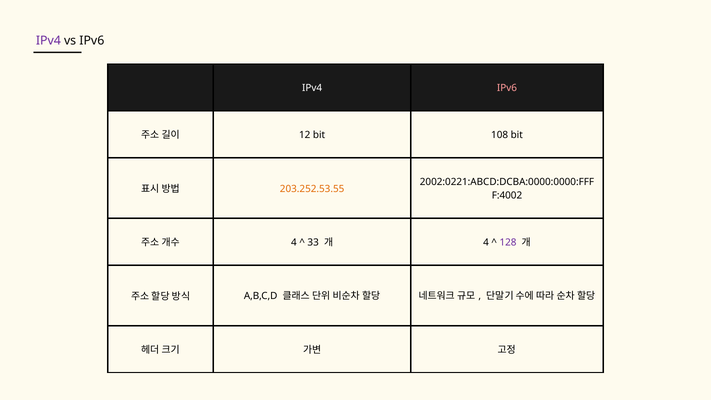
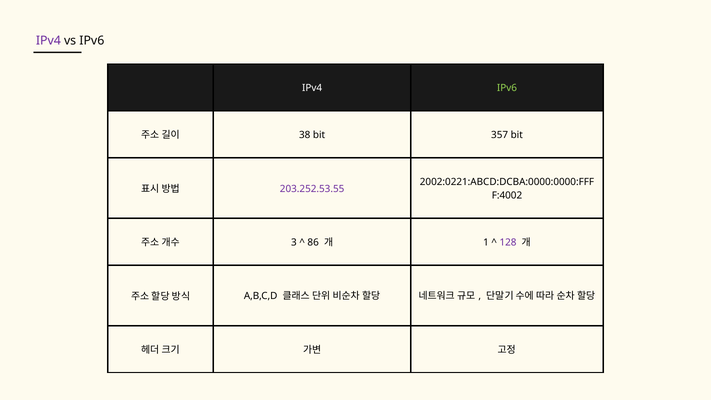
IPv6 colour: pink -> light green (507, 88)
12: 12 -> 38 (305, 135)
108: 108 -> 357 (500, 135)
203.252.53.55 colour: orange -> purple (312, 189)
4: 4 -> 3 (294, 243)
33: 33 -> 86 (313, 243)
4: 4 -> 1 (486, 243)
